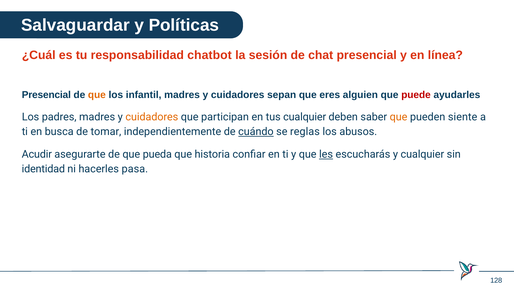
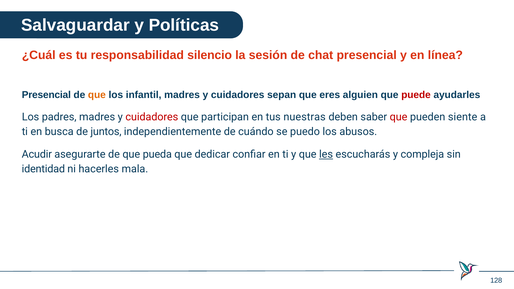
chatbot: chatbot -> silencio (210, 55)
cuidadores colour: orange -> red (152, 117)
tus cualquier: cualquier -> nuestras (305, 117)
que colour: orange -> red (399, 117)
tomar: tomar -> juntos (106, 132)
cuándo underline: present -> none (256, 132)
reglas: reglas -> puedo (305, 132)
historia: historia -> dedicar (212, 154)
y cualquier: cualquier -> compleja (422, 154)
pasa: pasa -> mala (135, 169)
